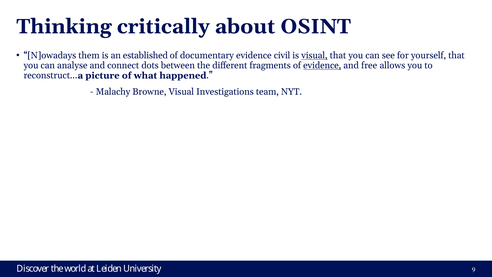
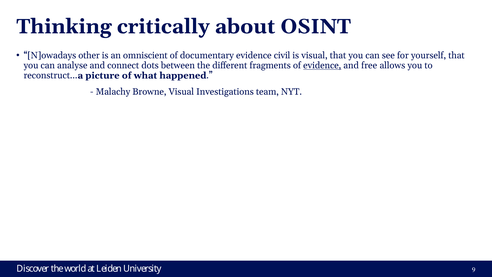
them: them -> other (89, 55)
established: established -> omniscient (145, 55)
visual underline: present -> none (314, 55)
